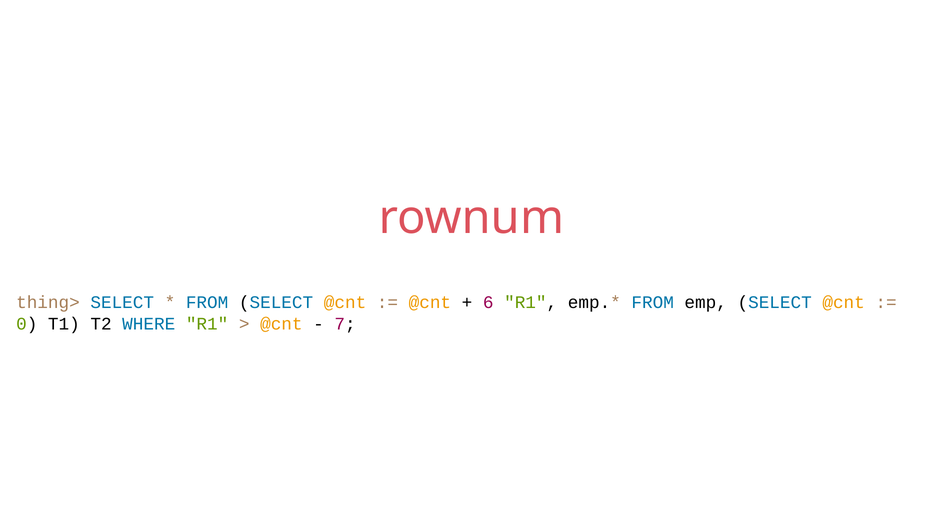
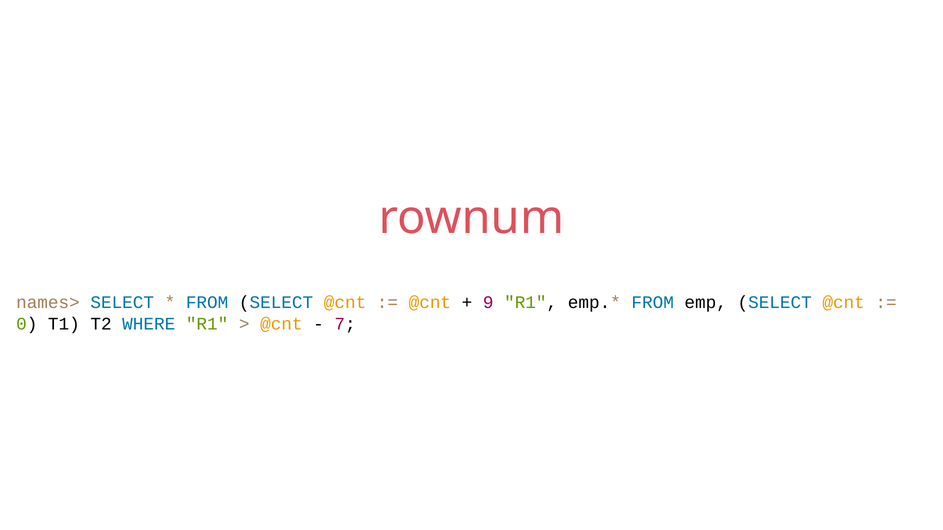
thing>: thing> -> names> (48, 303)
6: 6 -> 9 (488, 303)
